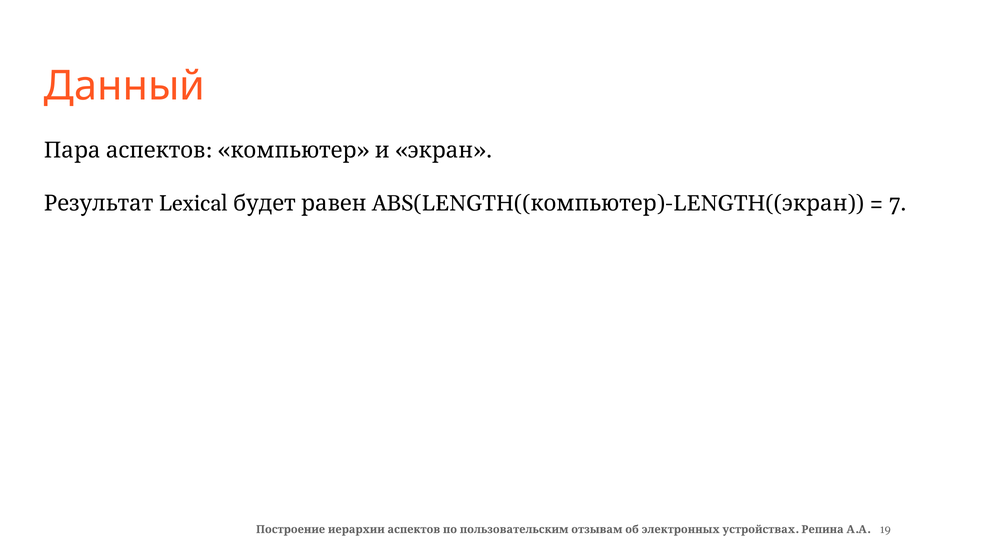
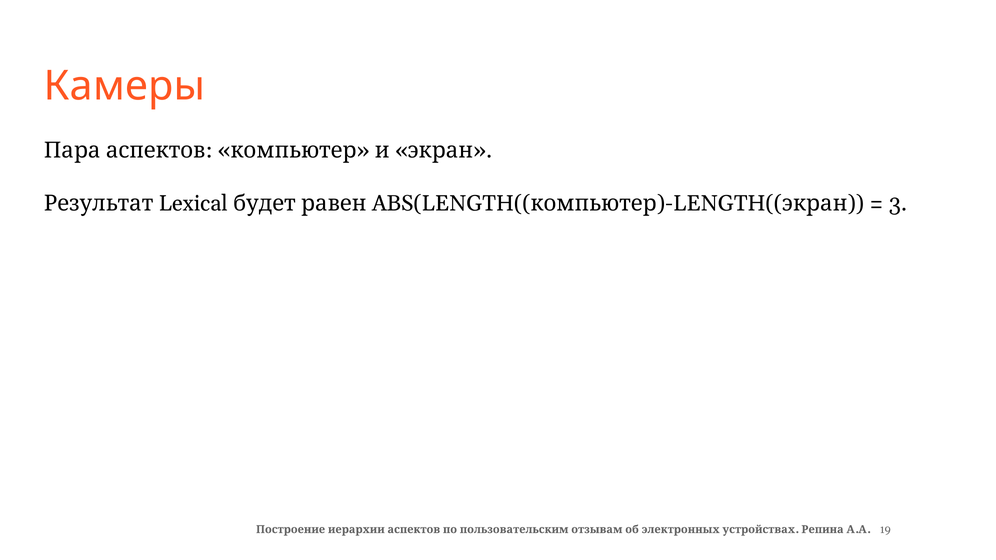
Данный: Данный -> Камеры (124, 86)
7: 7 -> 3 (898, 203)
